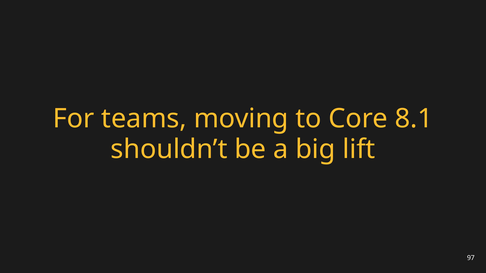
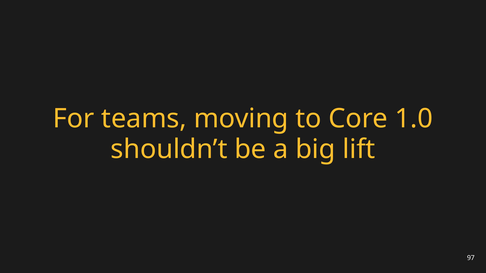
8.1: 8.1 -> 1.0 (414, 119)
